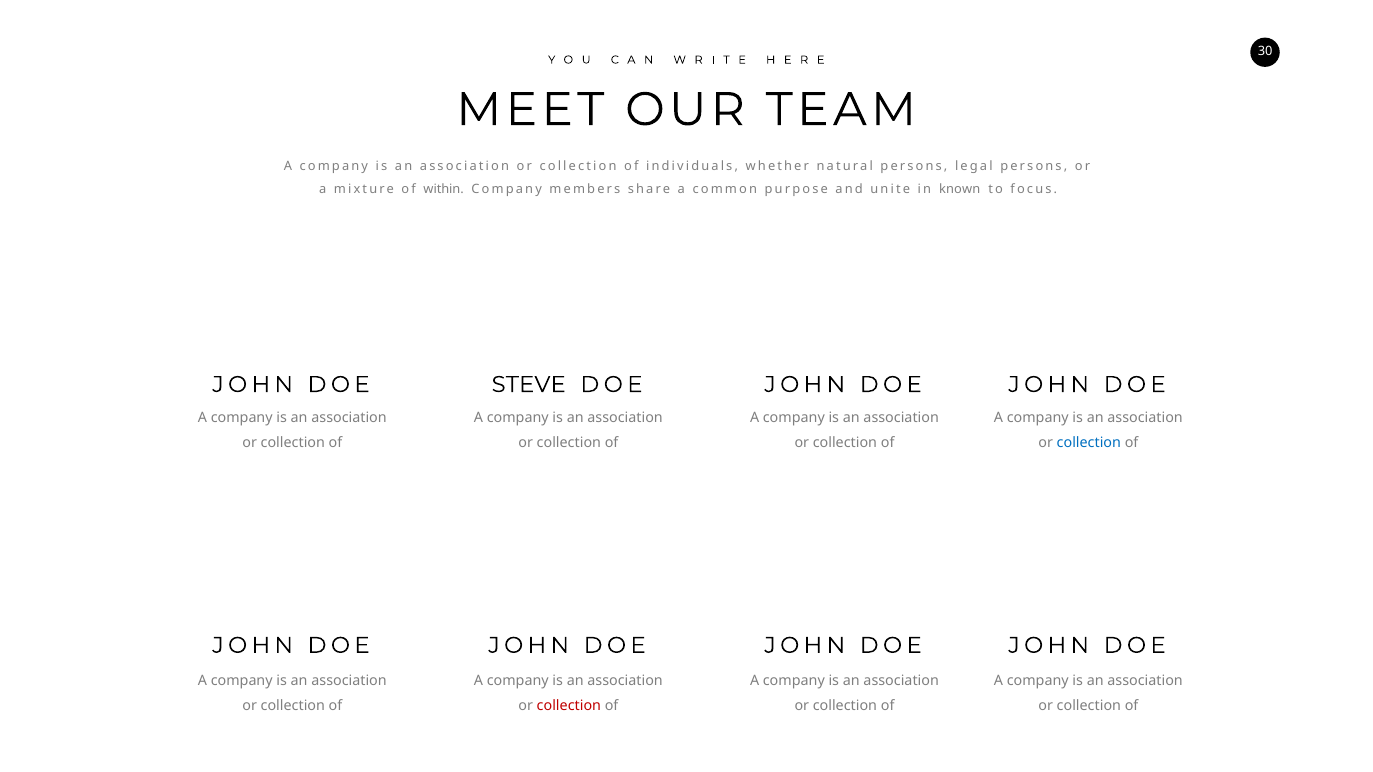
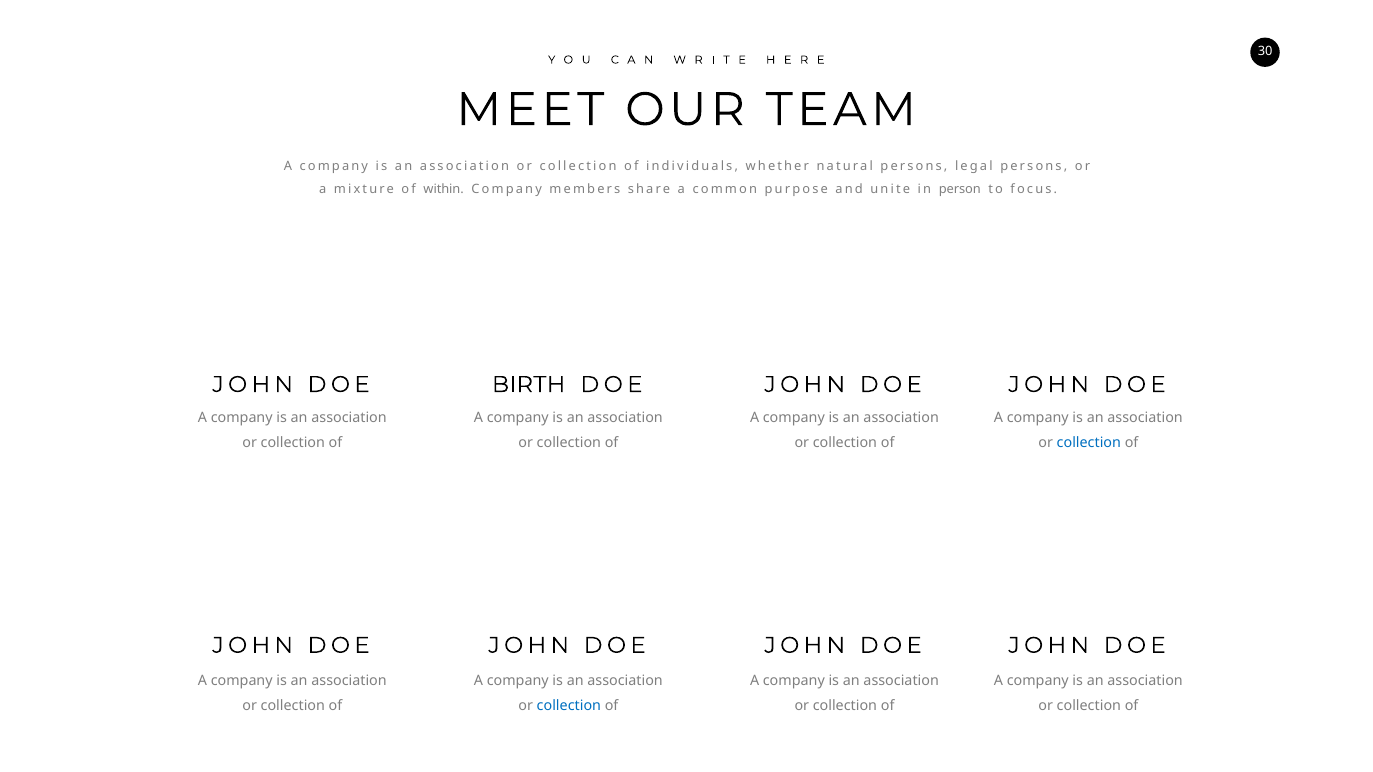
known: known -> person (960, 190)
STEVE: STEVE -> BIRTH (529, 385)
collection colour: red -> blue (569, 707)
